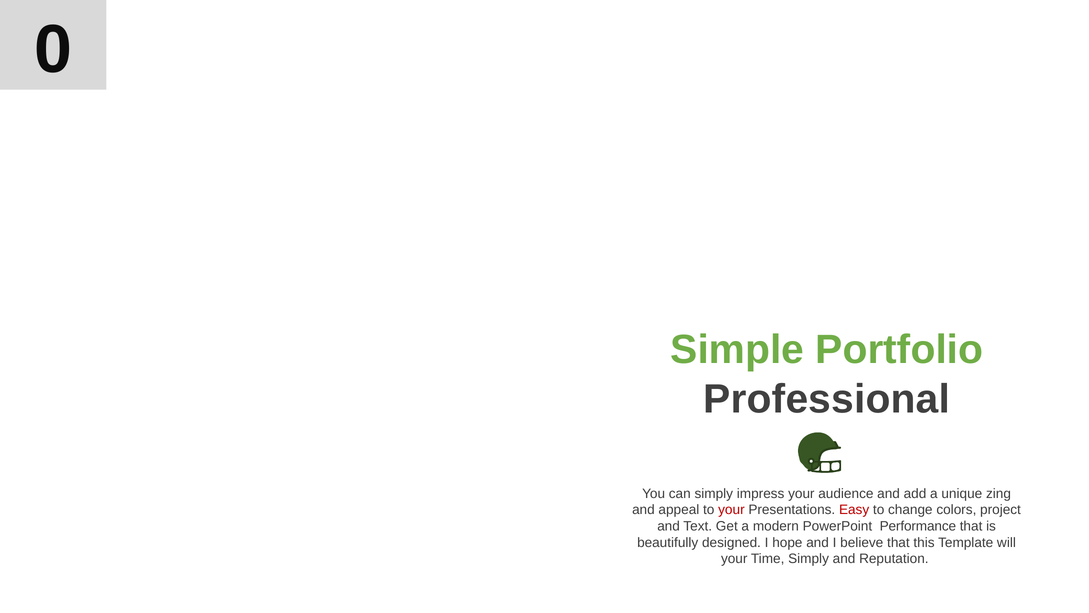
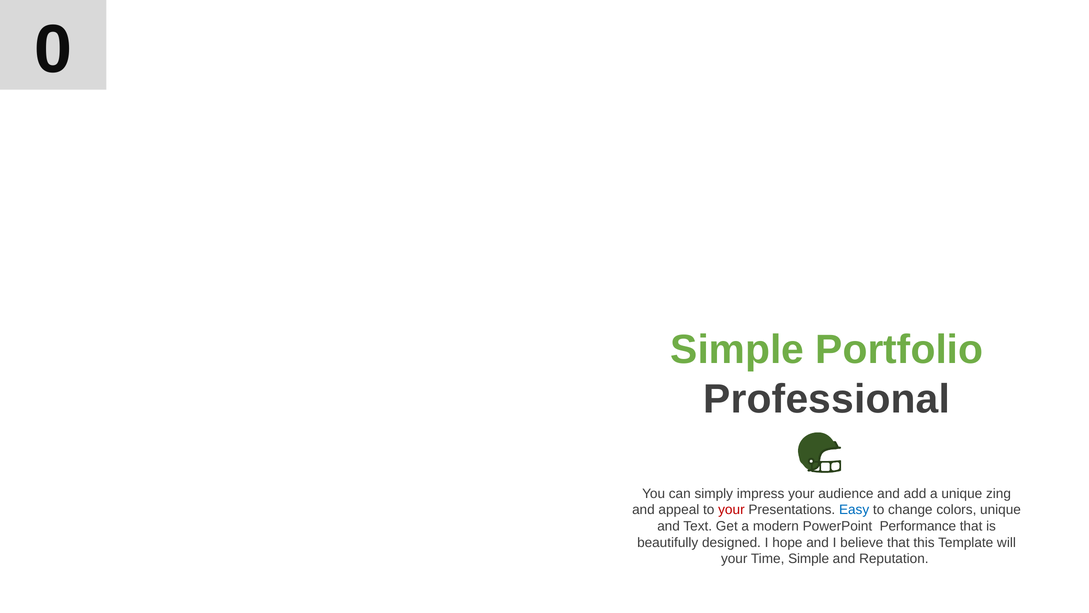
Easy colour: red -> blue (854, 510)
colors project: project -> unique (1001, 510)
Time Simply: Simply -> Simple (809, 559)
